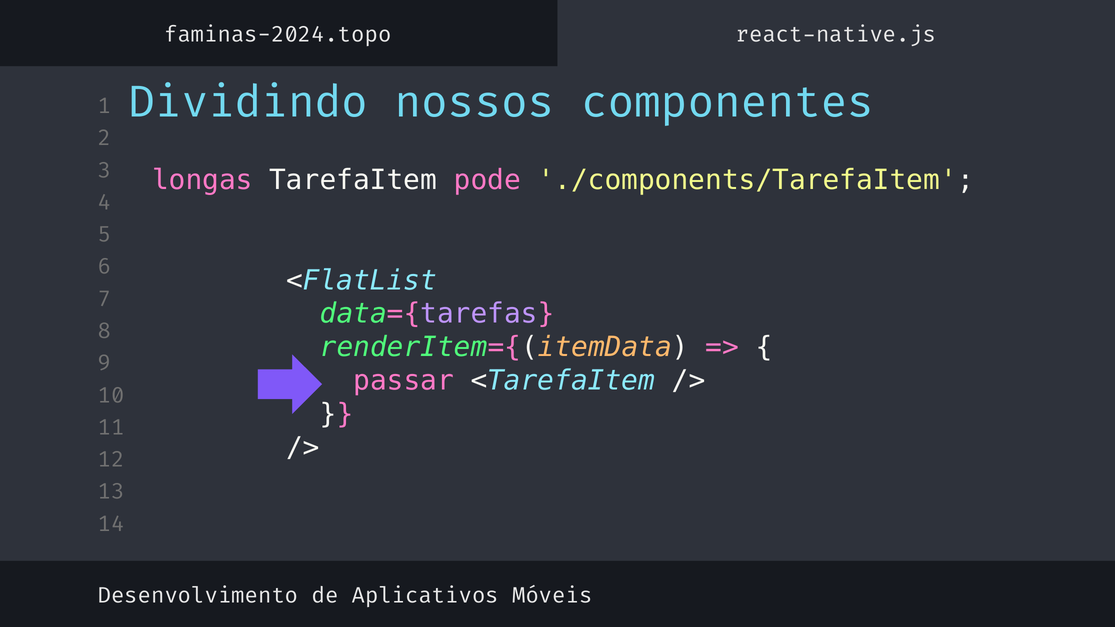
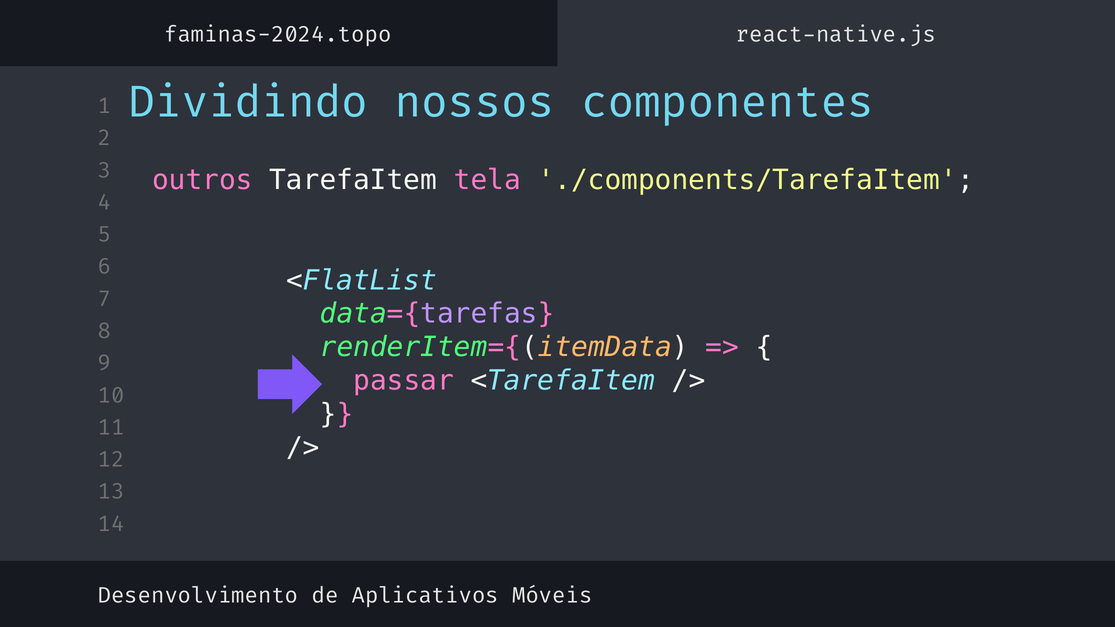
longas: longas -> outros (202, 180)
pode: pode -> tela (487, 180)
